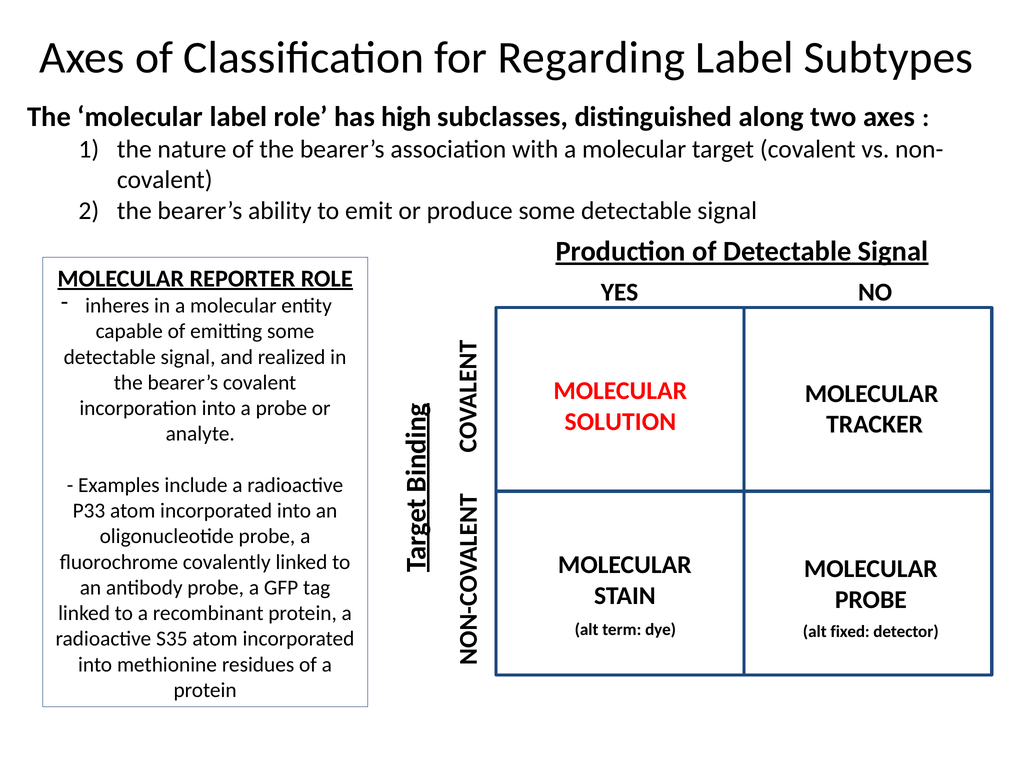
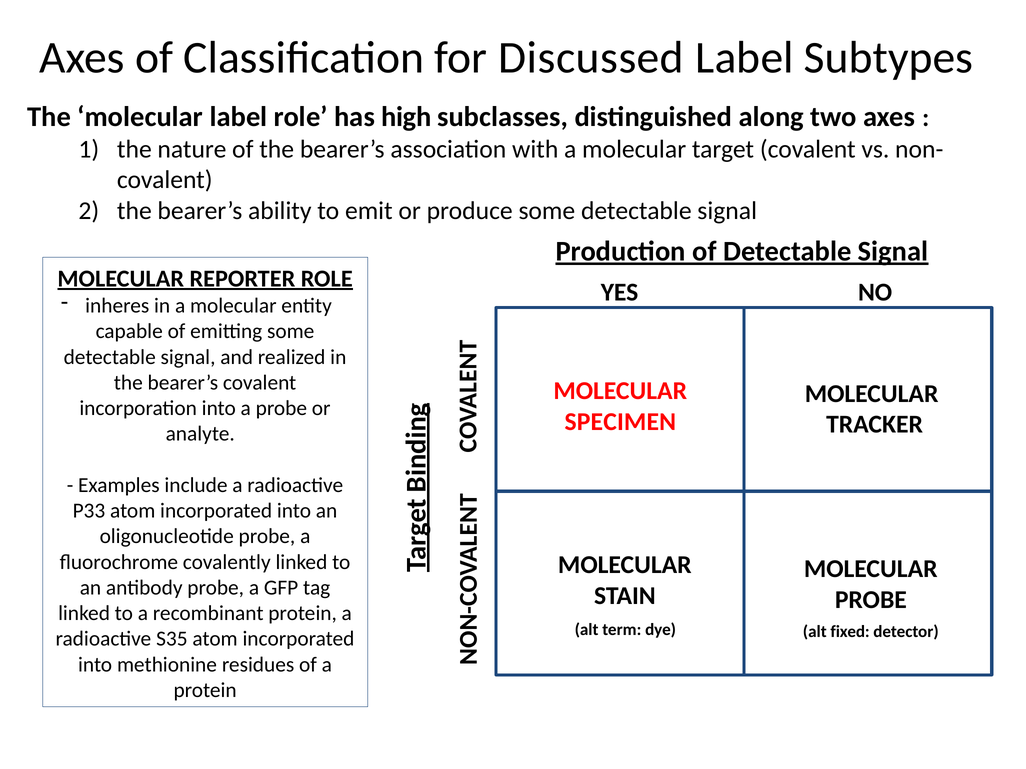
Regarding: Regarding -> Discussed (591, 58)
SOLUTION: SOLUTION -> SPECIMEN (620, 422)
